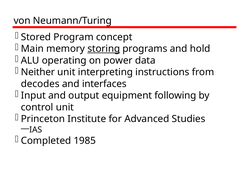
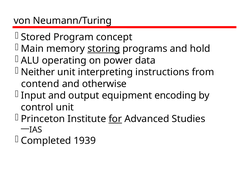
decodes: decodes -> contend (40, 84)
interfaces: interfaces -> otherwise (104, 84)
following: following -> encoding (175, 96)
for underline: none -> present (115, 119)
1985: 1985 -> 1939 (85, 141)
